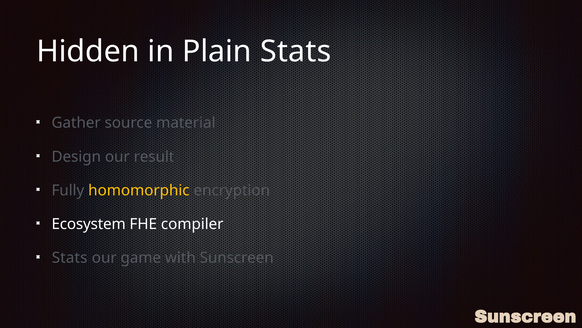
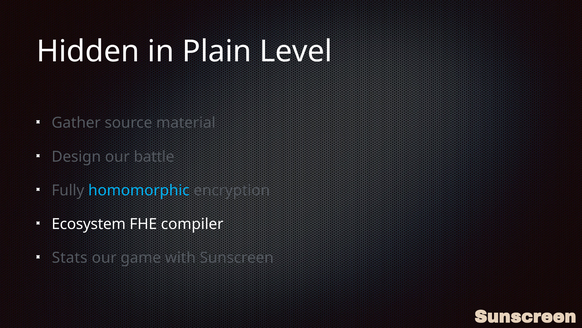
Plain Stats: Stats -> Level (296, 52)
result: result -> battle (154, 156)
homomorphic colour: yellow -> light blue (139, 190)
